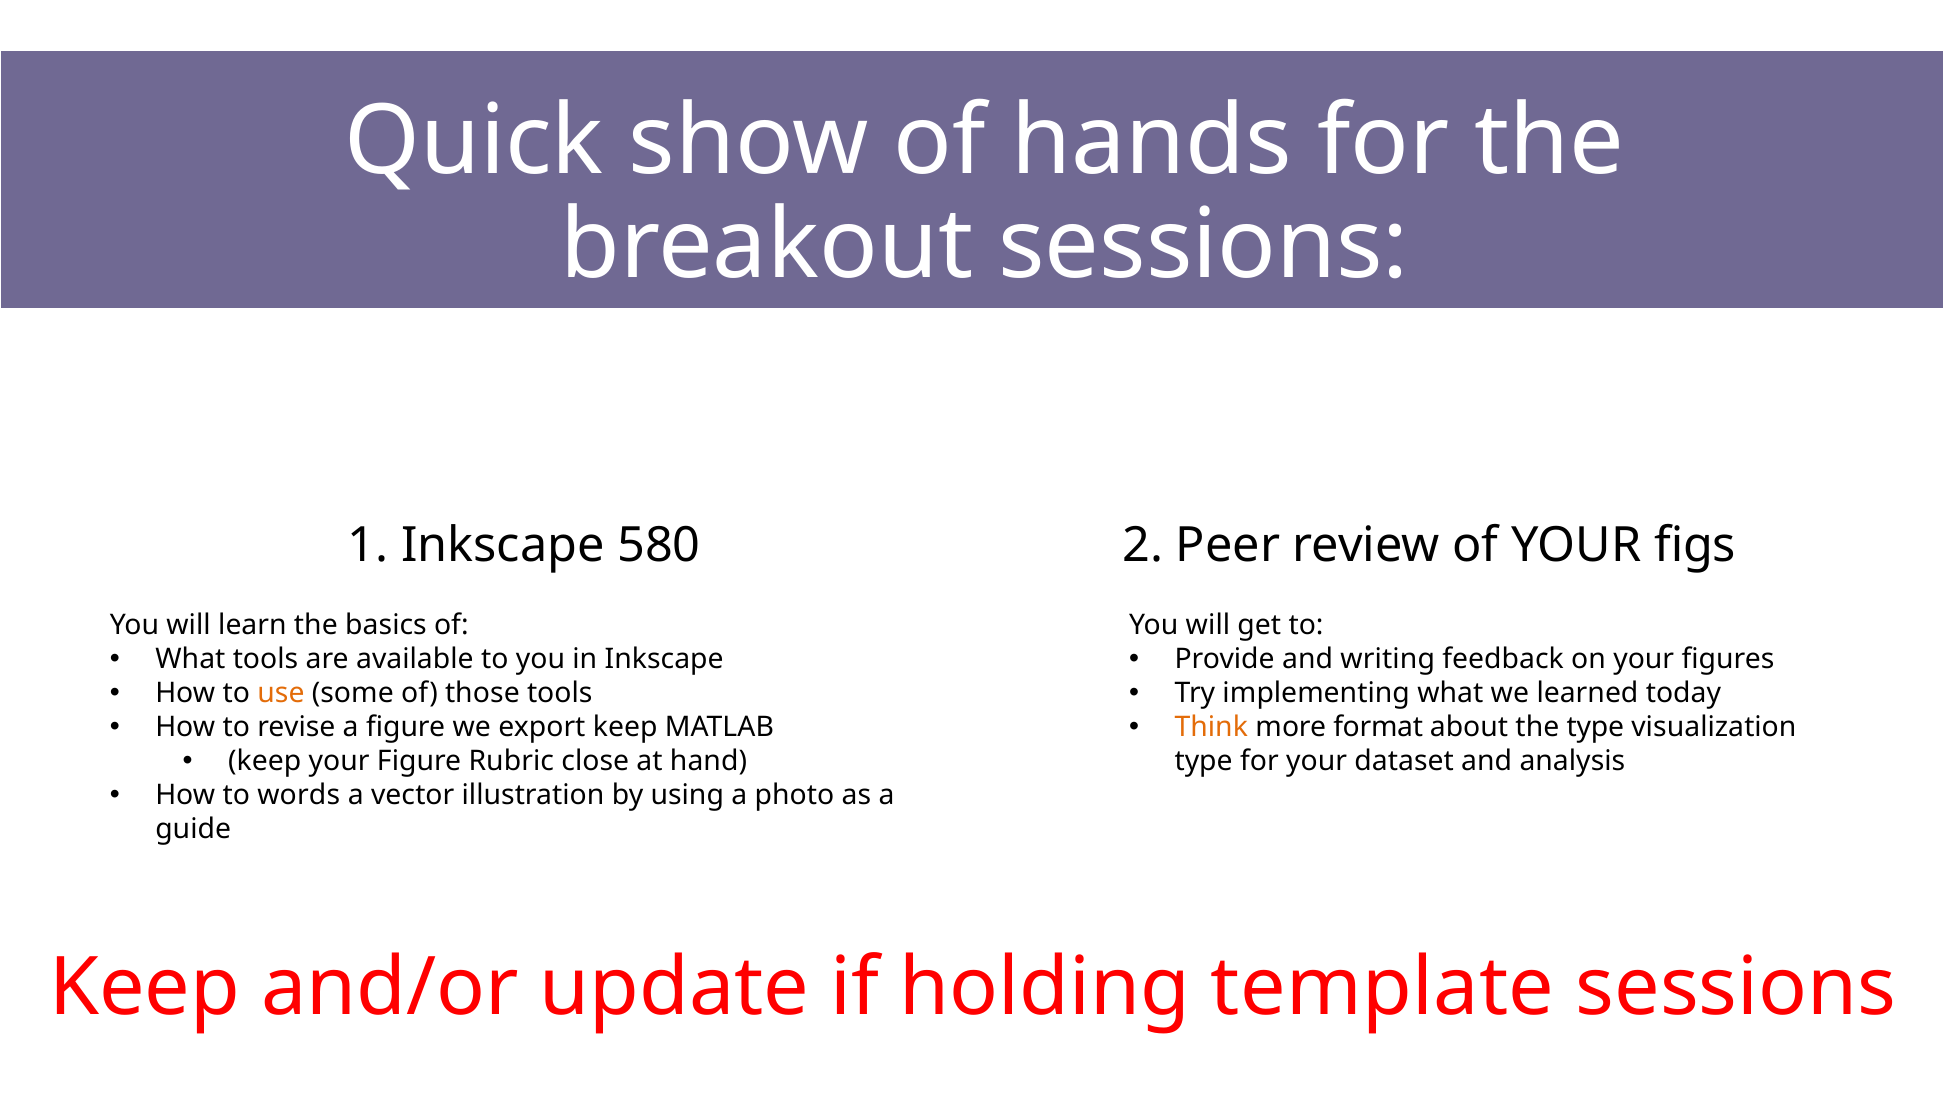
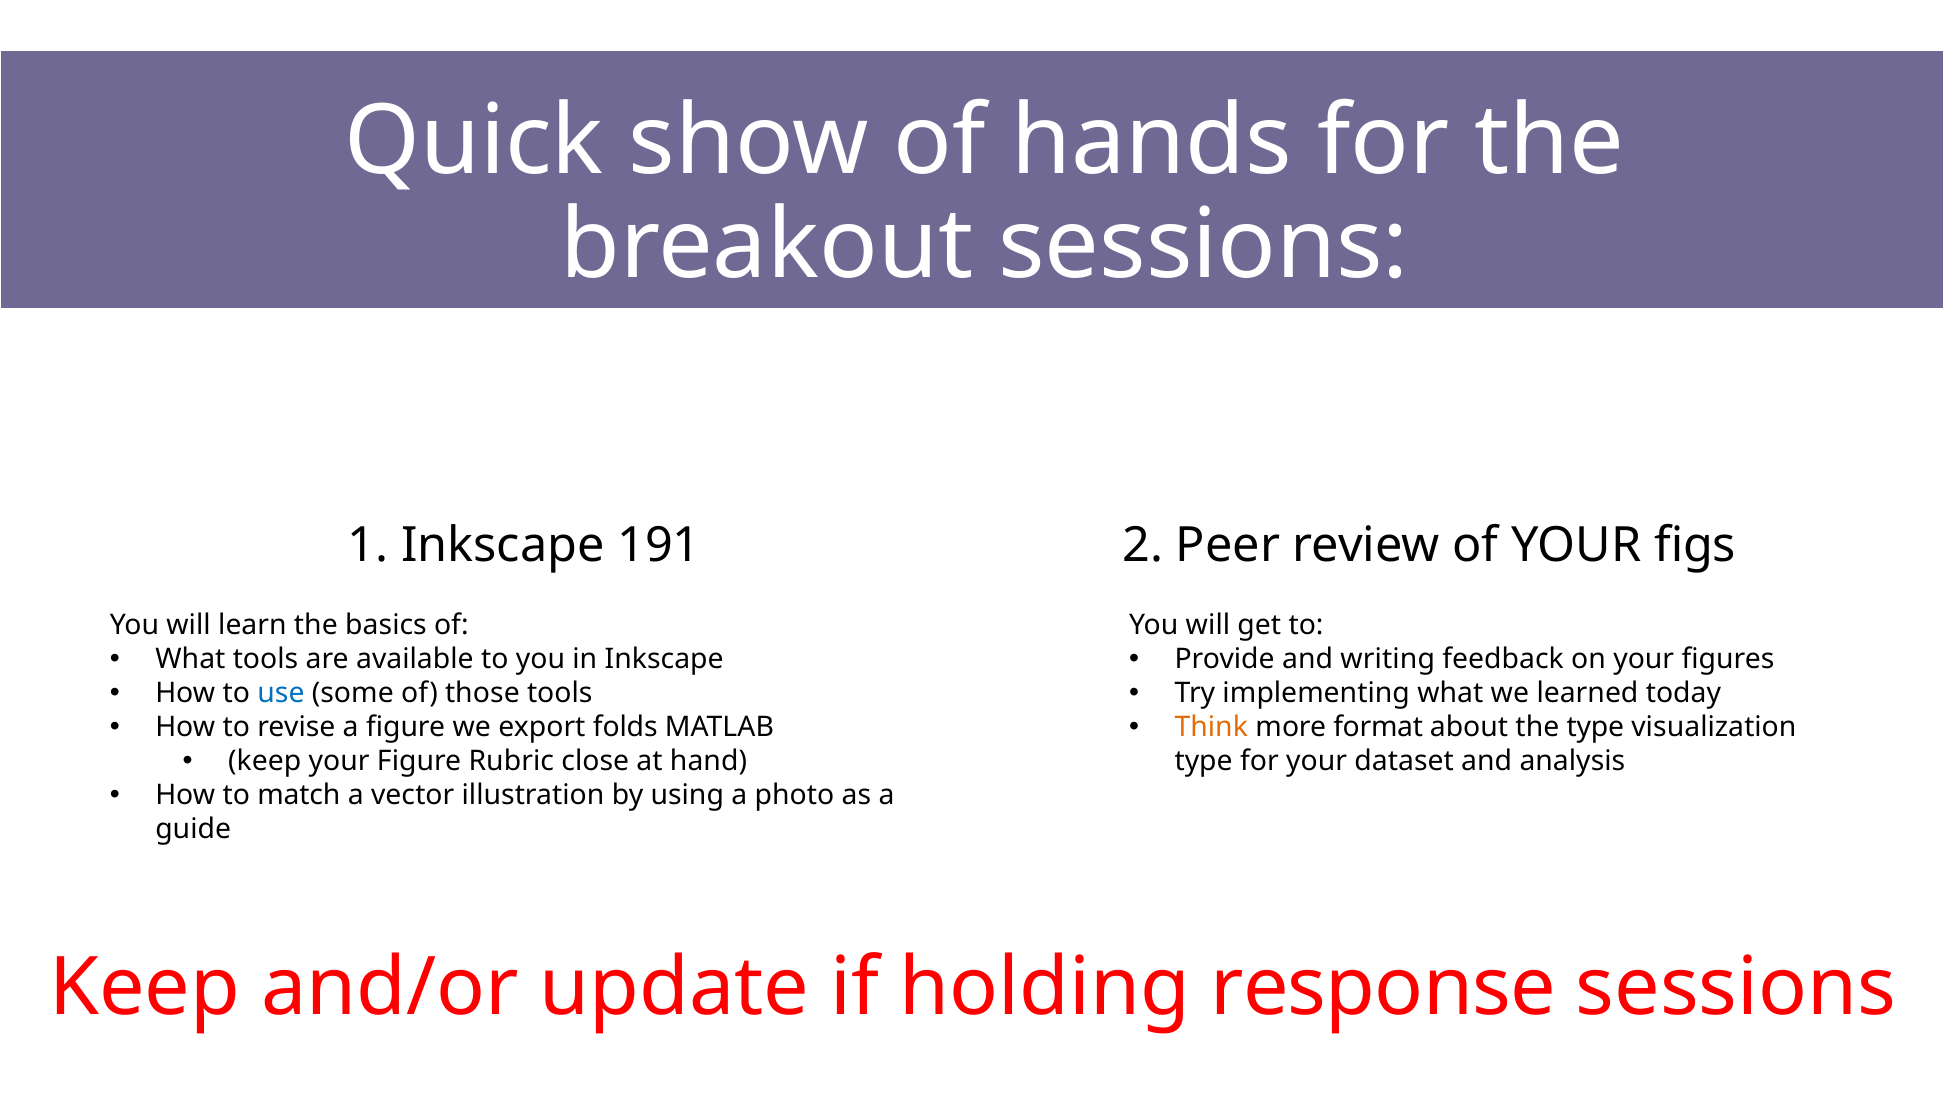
580: 580 -> 191 (659, 545)
use colour: orange -> blue (281, 693)
export keep: keep -> folds (625, 727)
words: words -> match (299, 795)
template: template -> response (1383, 987)
